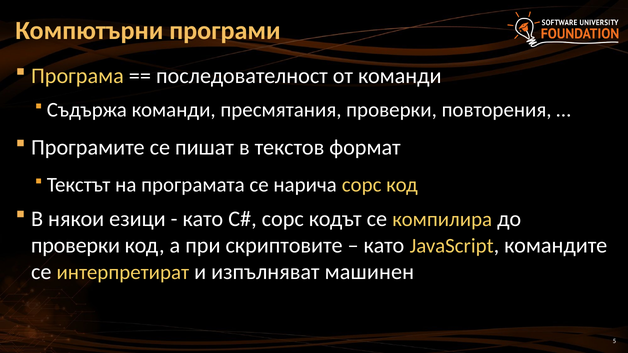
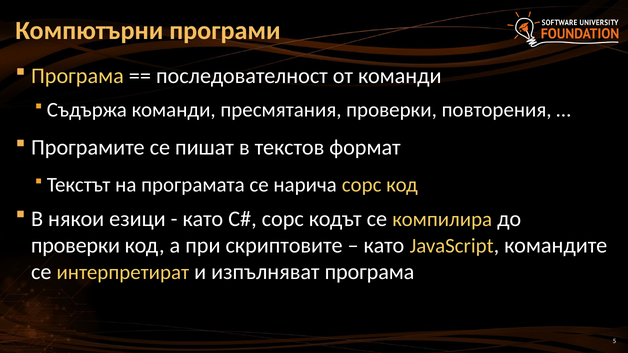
изпълняват машинен: машинен -> програма (369, 272)
